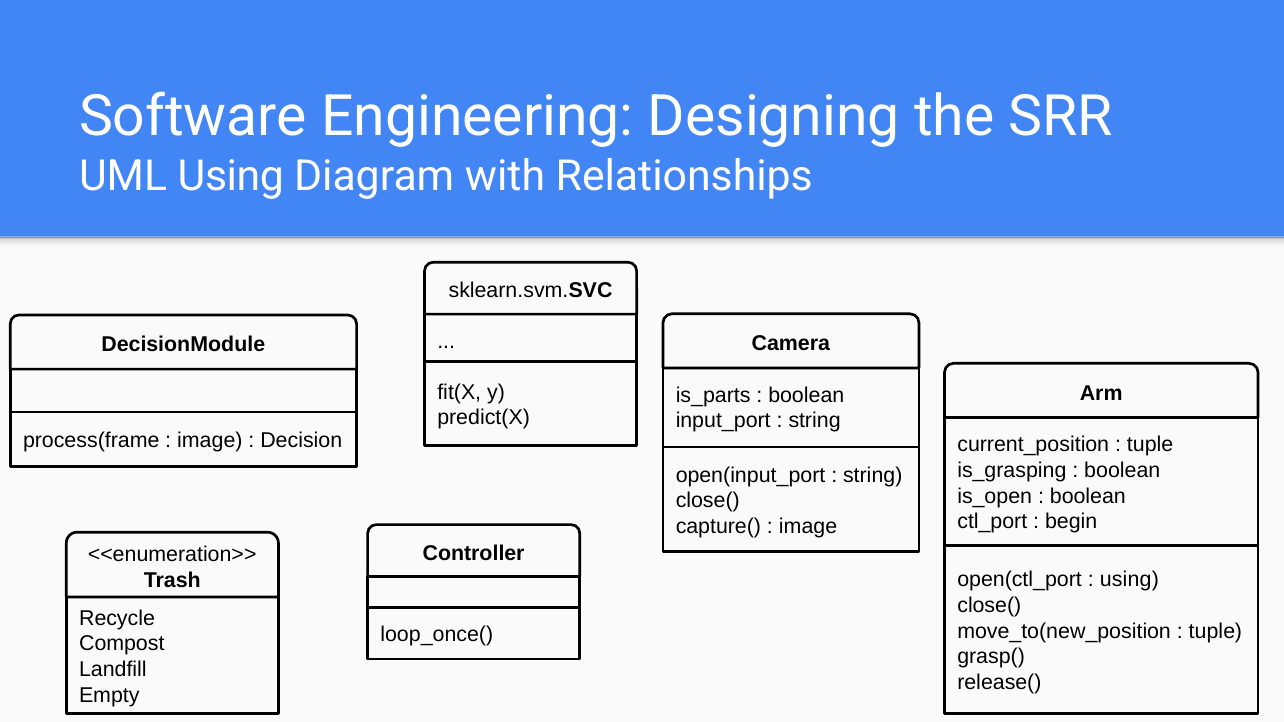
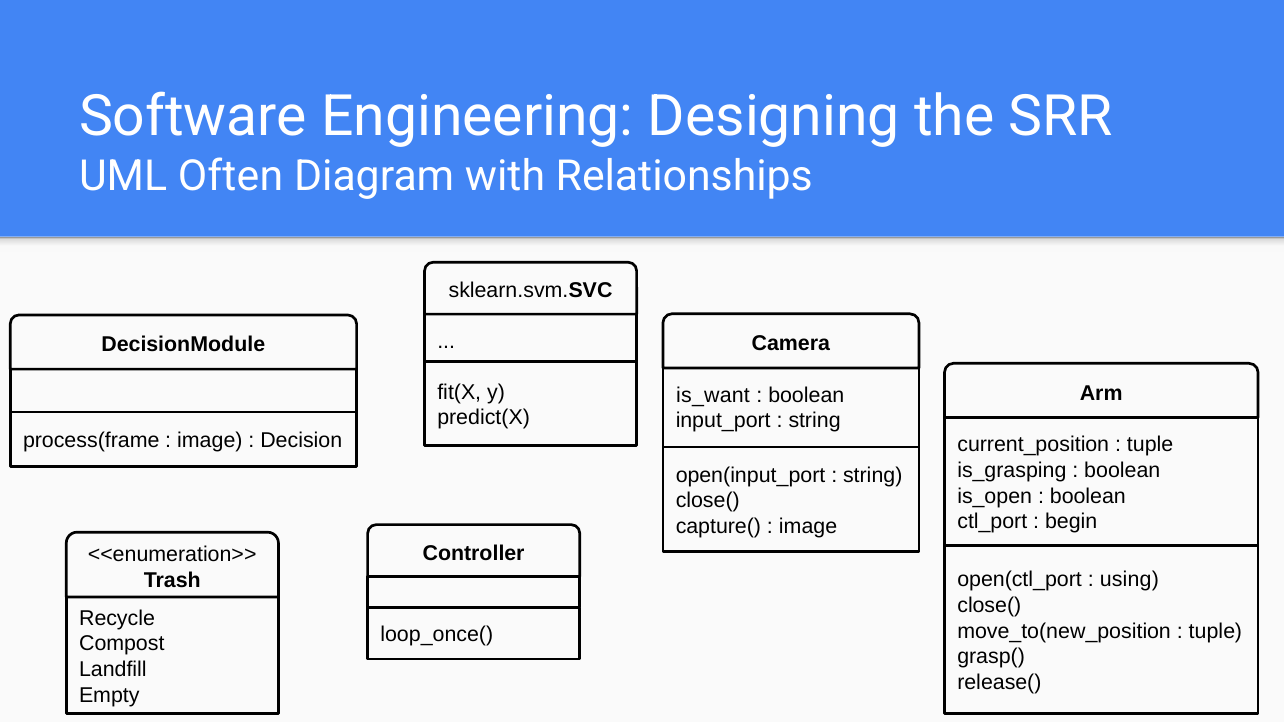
UML Using: Using -> Often (231, 176)
is_parts: is_parts -> is_want (713, 395)
